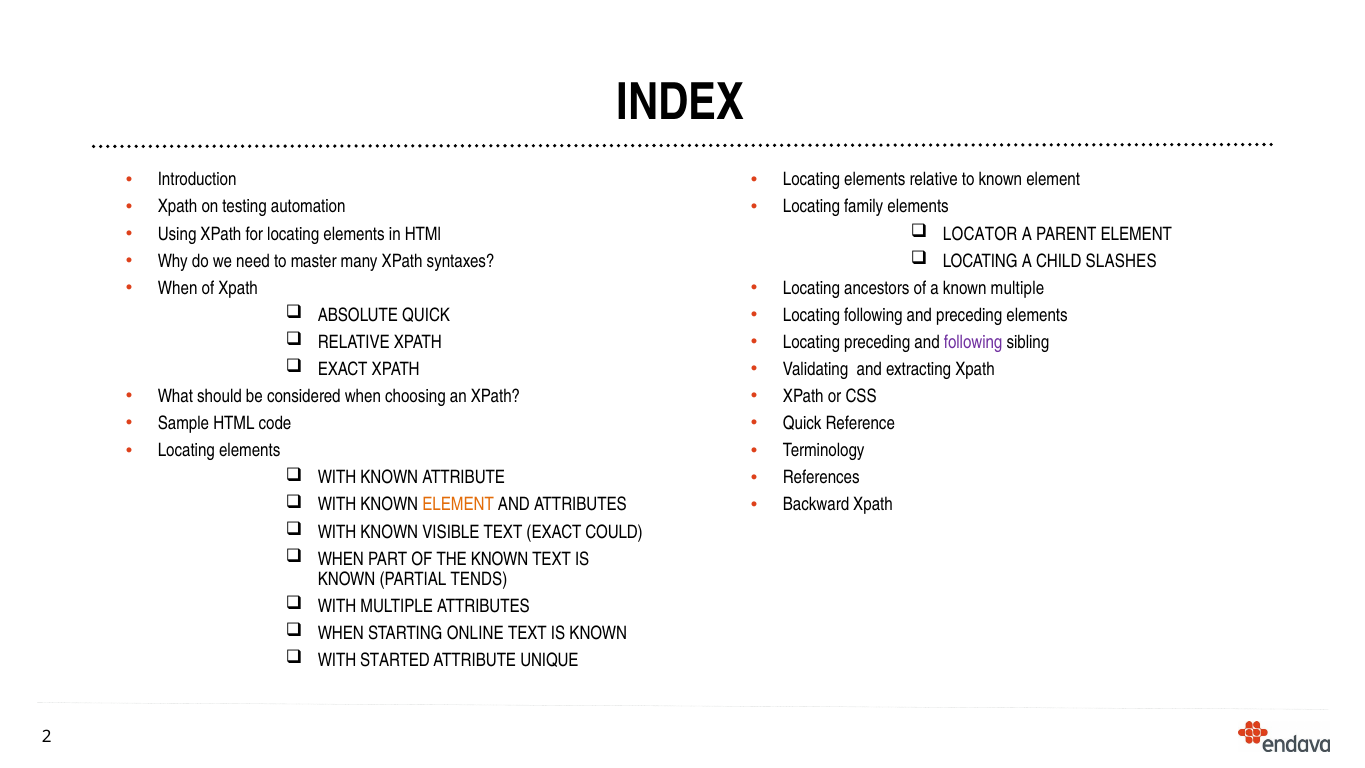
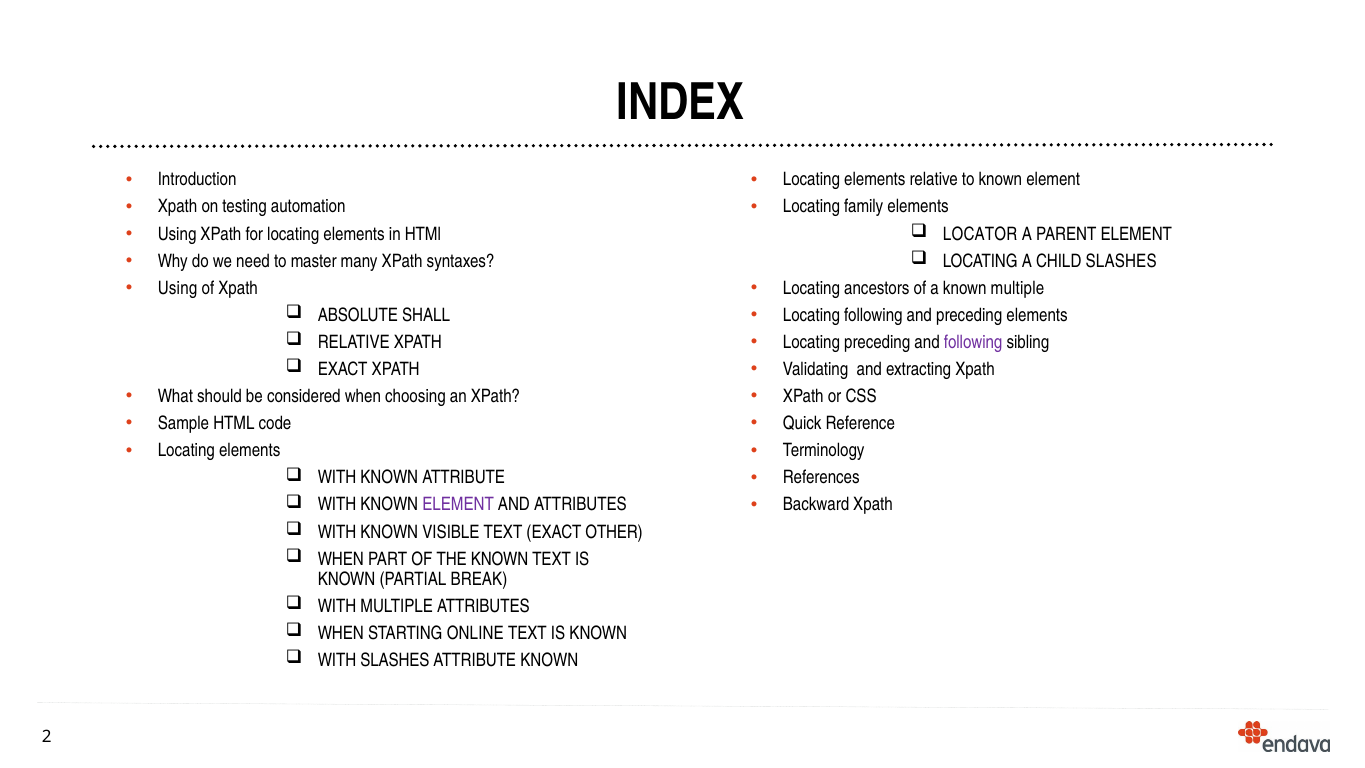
When: When -> Using (178, 288)
ABSOLUTE QUICK: QUICK -> SHALL (426, 315)
ELEMENT colour: orange -> purple (458, 505)
COULD: COULD -> OTHER (614, 532)
TENDS: TENDS -> BREAK (479, 579)
WITH STARTED: STARTED -> SLASHES (395, 660)
ATTRIBUTE UNIQUE: UNIQUE -> KNOWN (549, 660)
